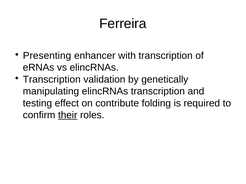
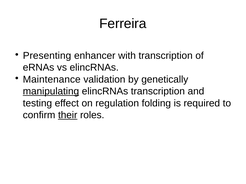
Transcription: Transcription -> Maintenance (52, 80)
manipulating underline: none -> present (51, 92)
contribute: contribute -> regulation (117, 103)
